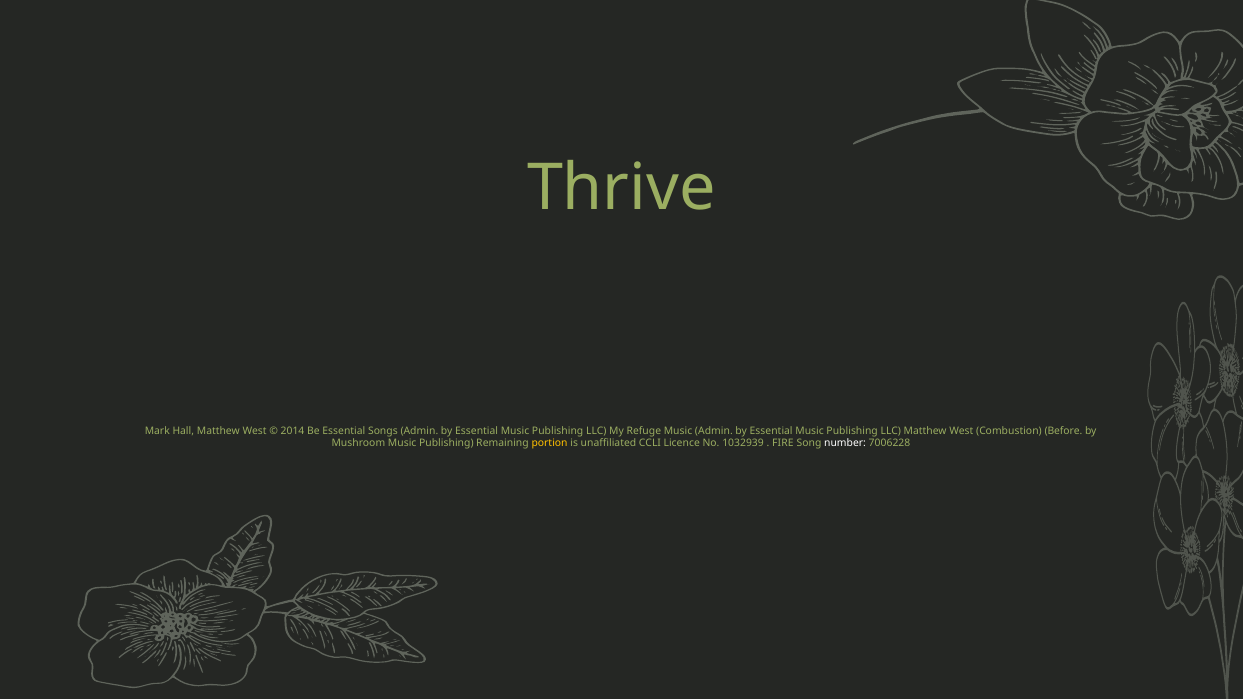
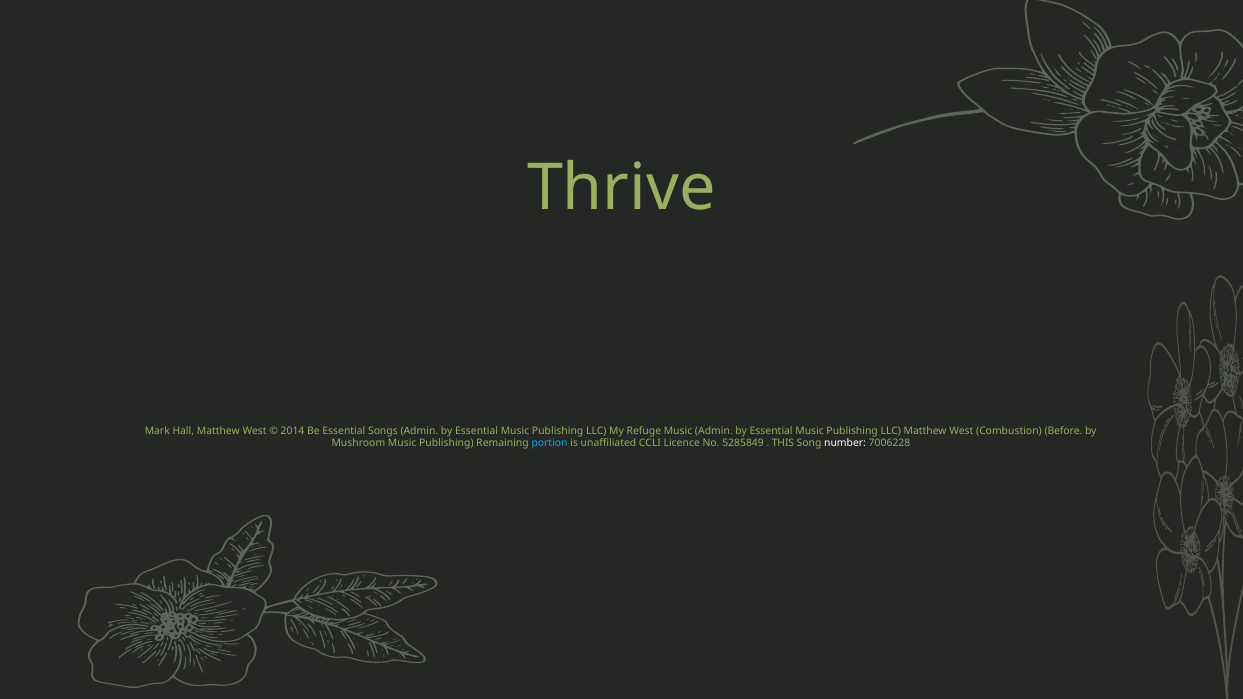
portion colour: yellow -> light blue (550, 443)
1032939: 1032939 -> 5285849 (743, 443)
FIRE: FIRE -> THIS (783, 443)
